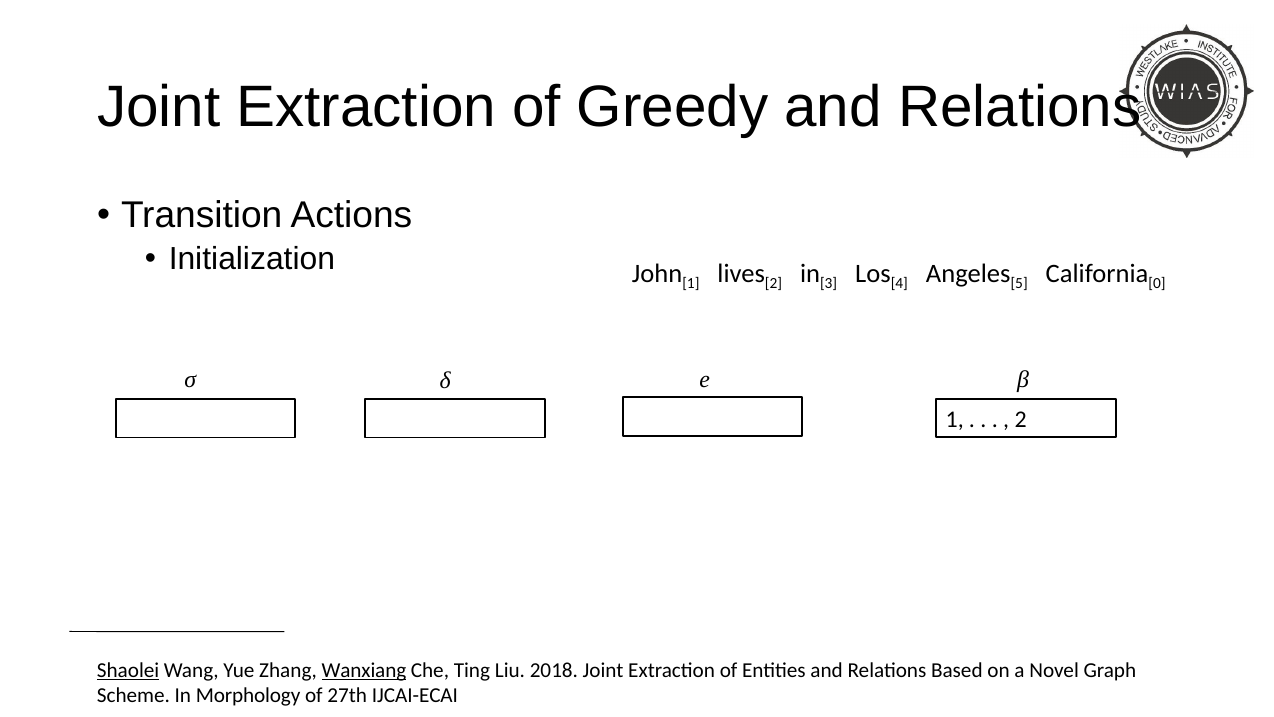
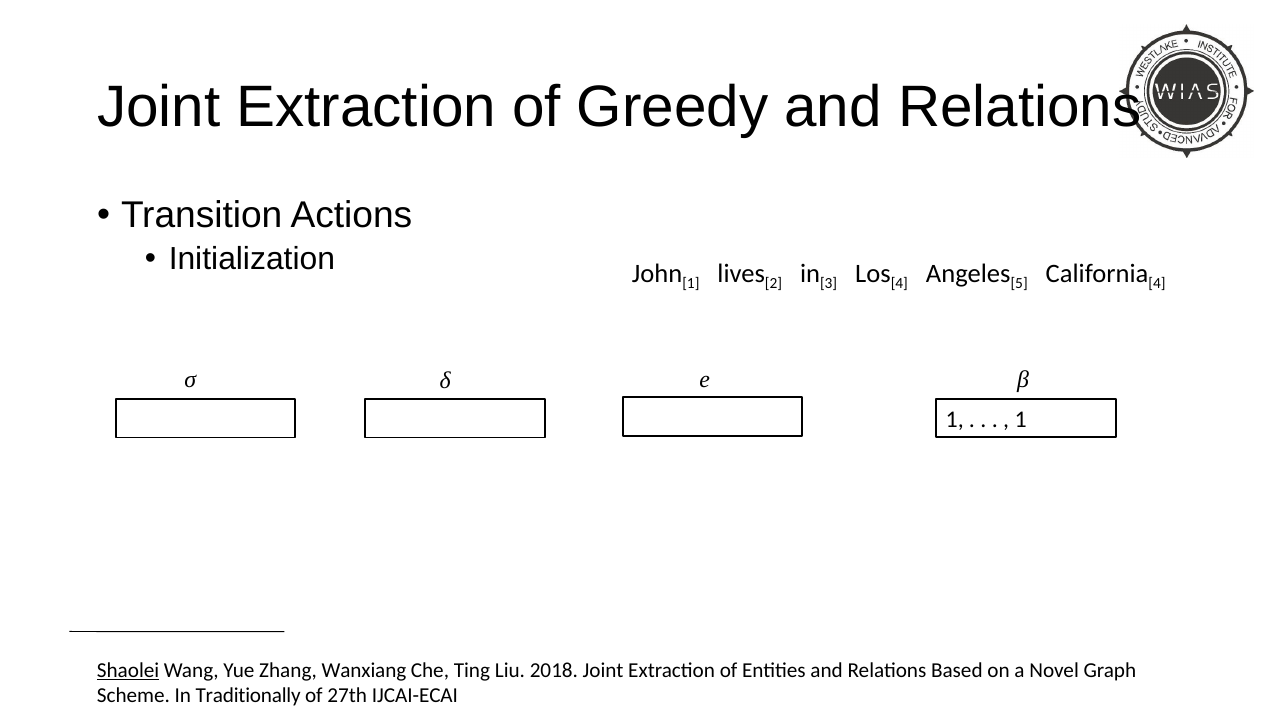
0: 0 -> 4 (1157, 284)
2: 2 -> 1 (1021, 419)
Wanxiang underline: present -> none (364, 670)
Morphology: Morphology -> Traditionally (248, 695)
